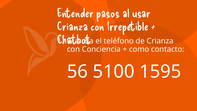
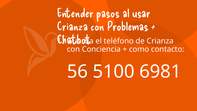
Irrepetible: Irrepetible -> Problemas (128, 27)
1595: 1595 -> 6981 (160, 71)
